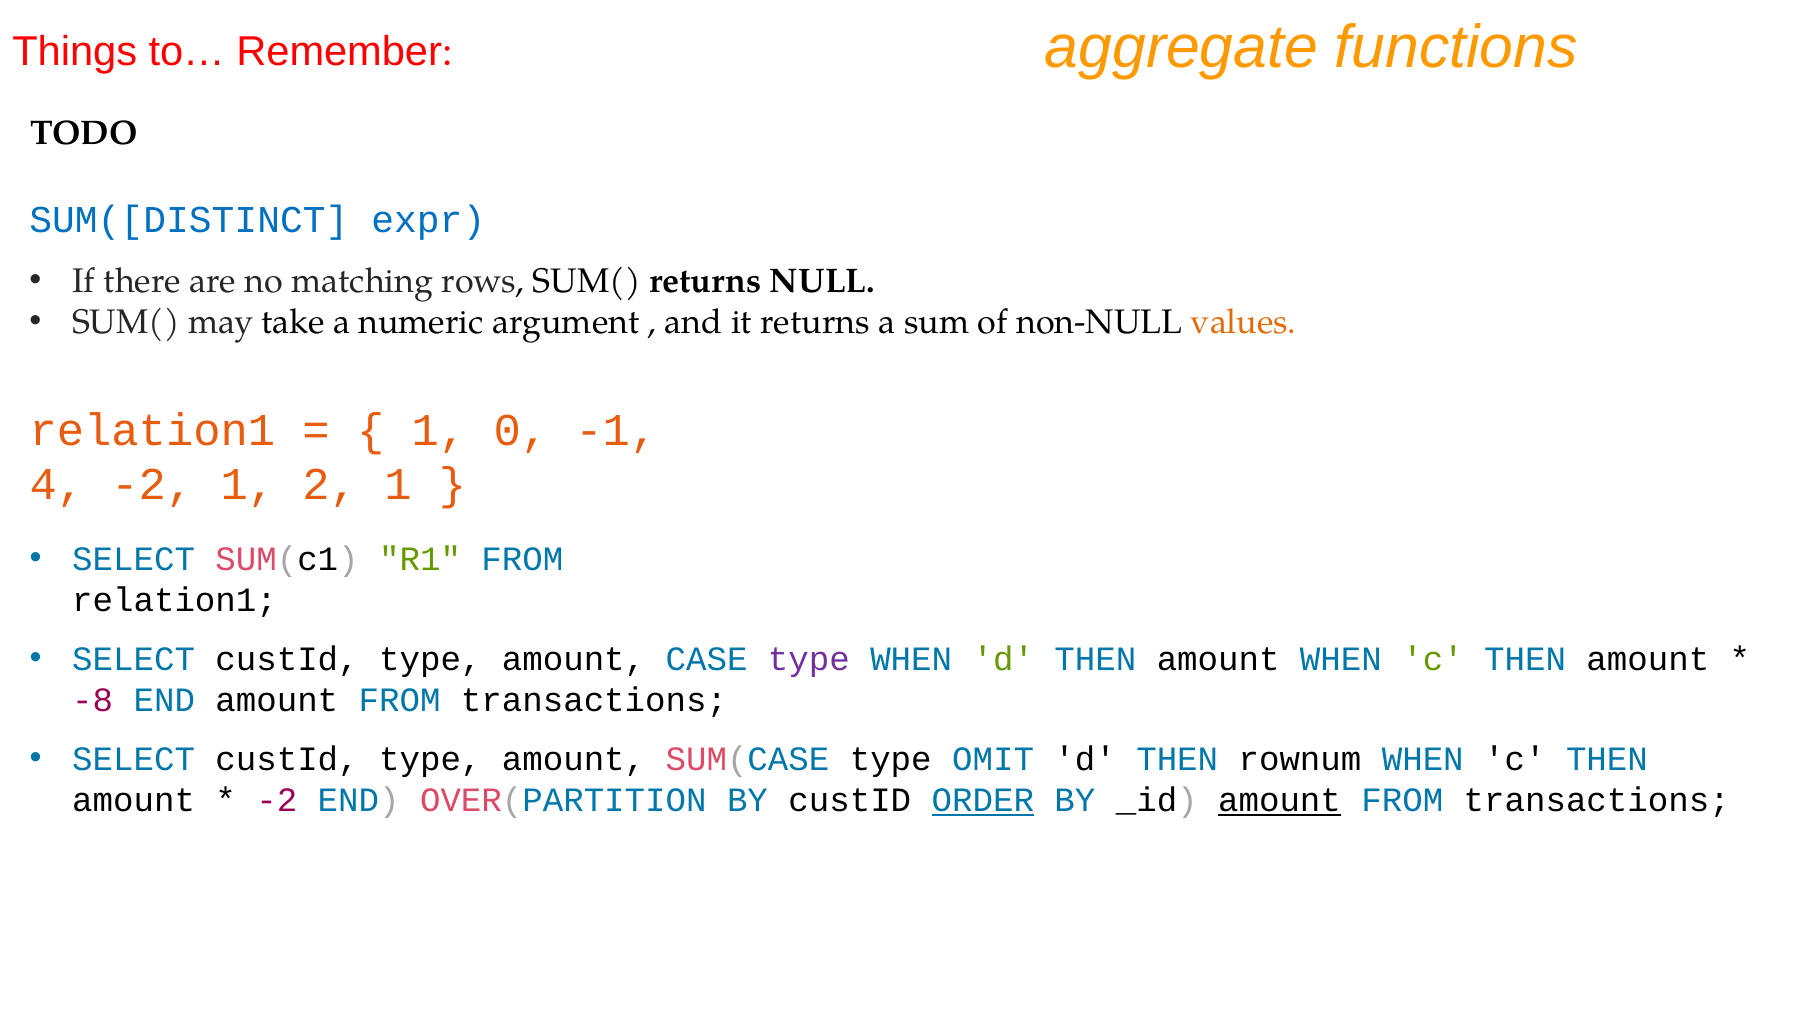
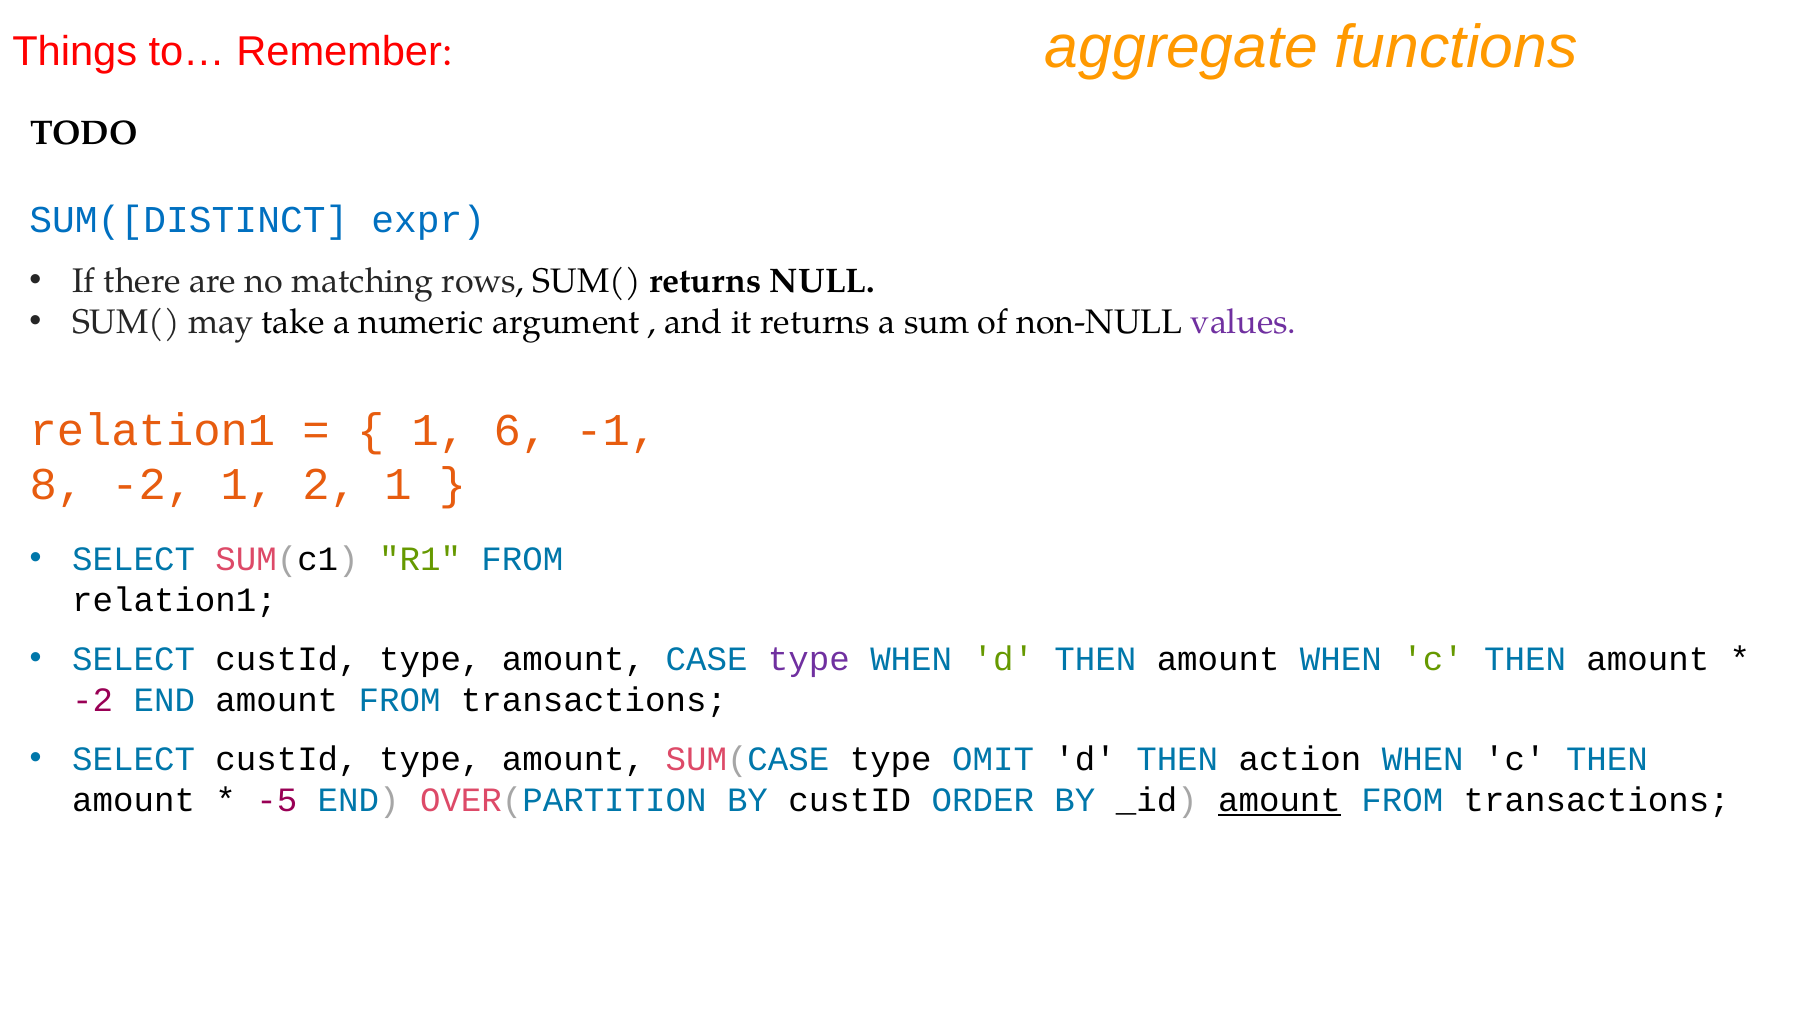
values colour: orange -> purple (1244, 322)
0: 0 -> 6 (521, 430)
4: 4 -> 8 (57, 485)
-8: -8 -> -2 (93, 700)
rownum: rownum -> action (1300, 759)
-2: -2 -> -5 (277, 800)
ORDER underline: present -> none (983, 800)
